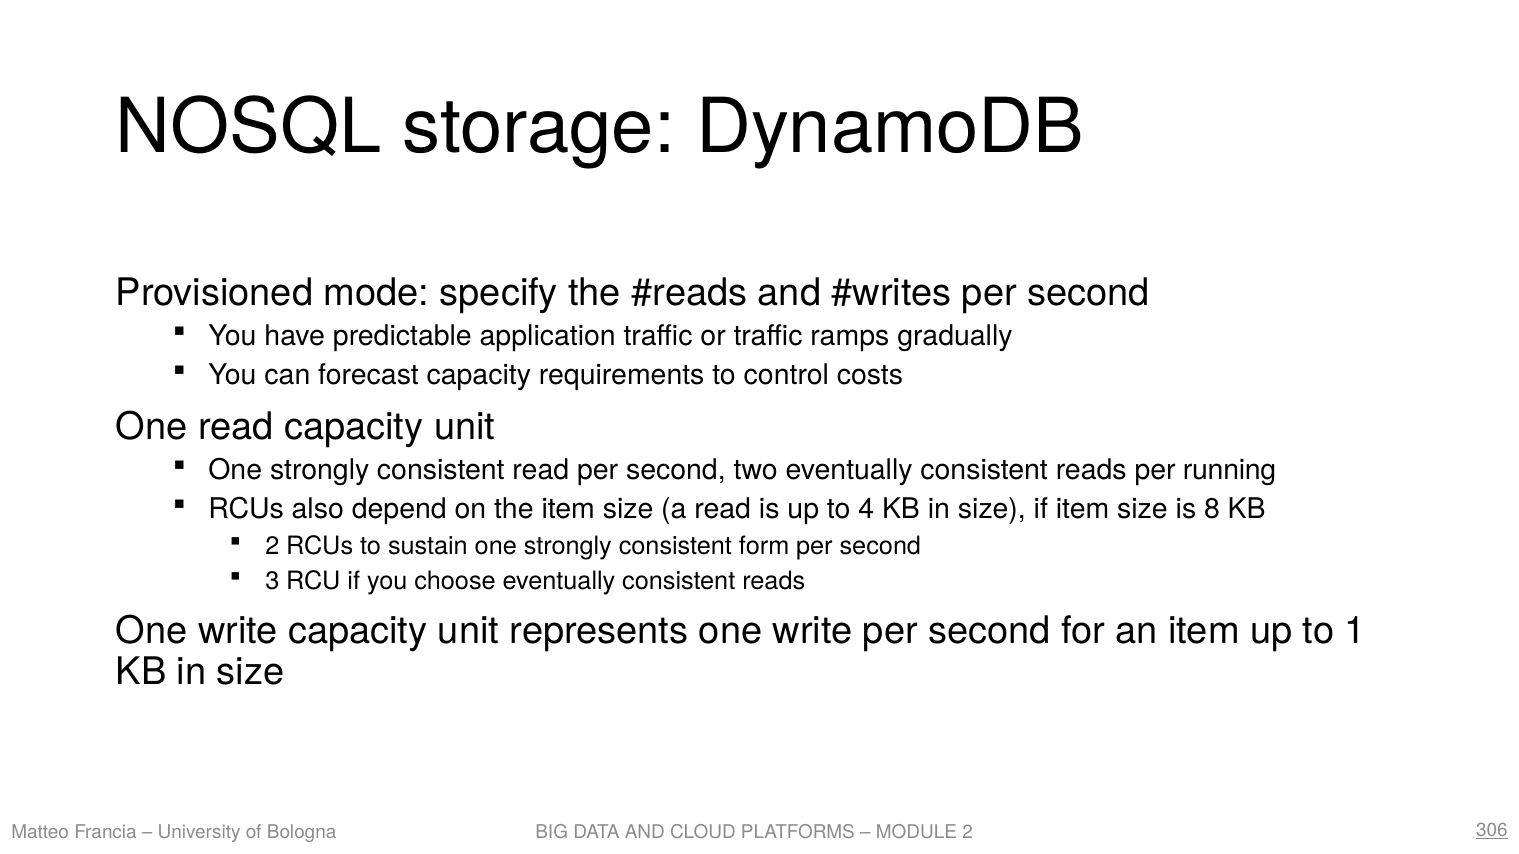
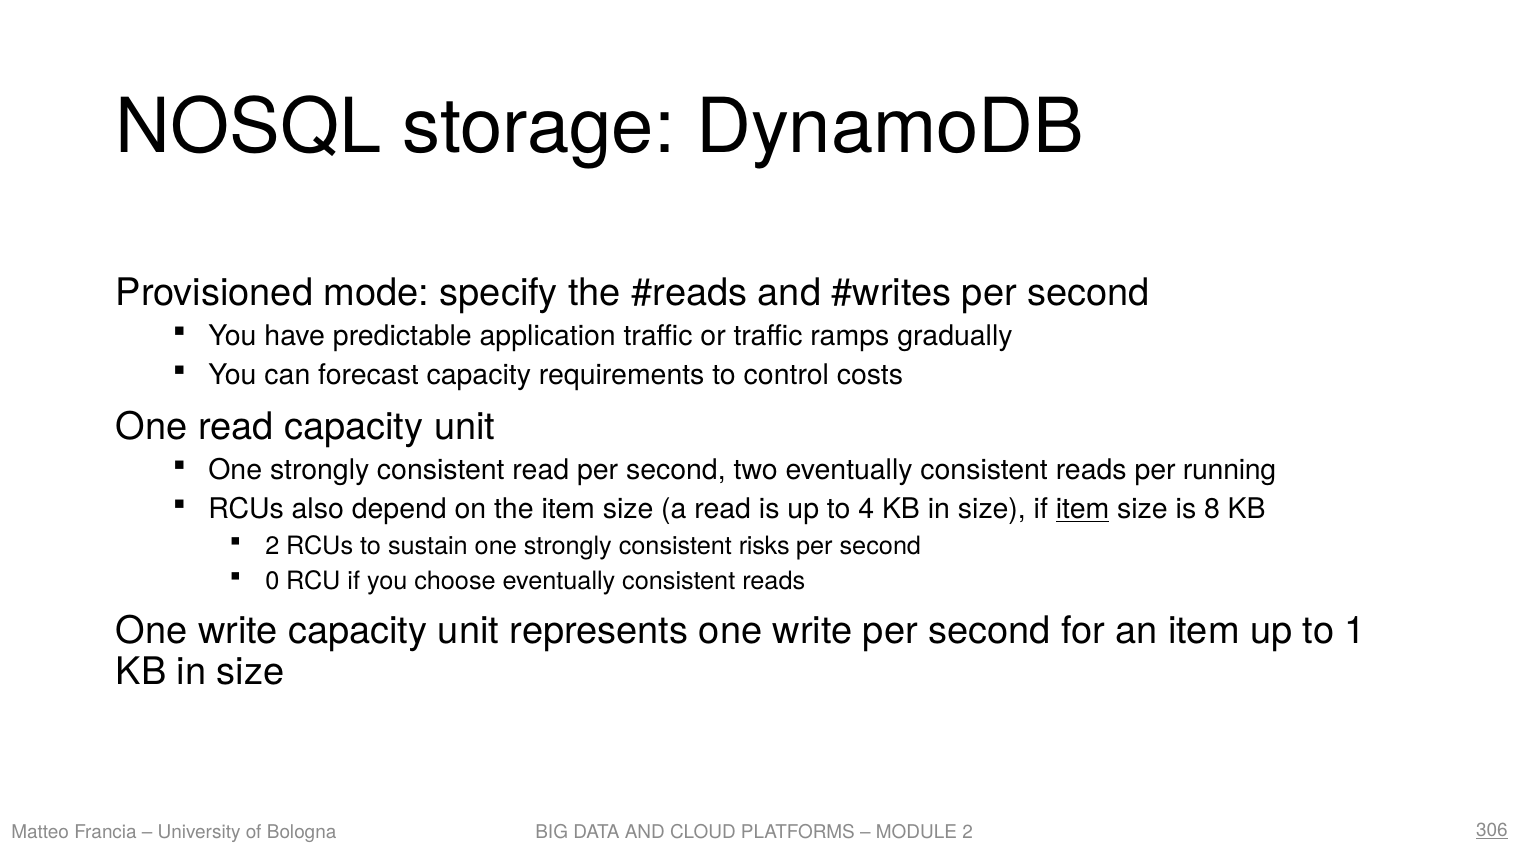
item underline: none -> present (1083, 509)
form: form -> risks (764, 546)
3: 3 -> 0 (272, 582)
